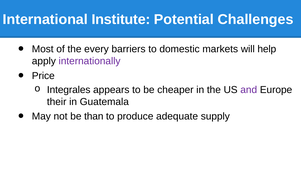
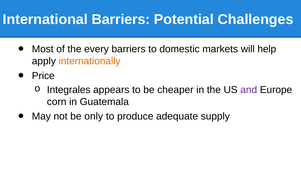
International Institute: Institute -> Barriers (121, 20)
internationally colour: purple -> orange (90, 61)
their: their -> corn (57, 102)
than: than -> only (94, 116)
